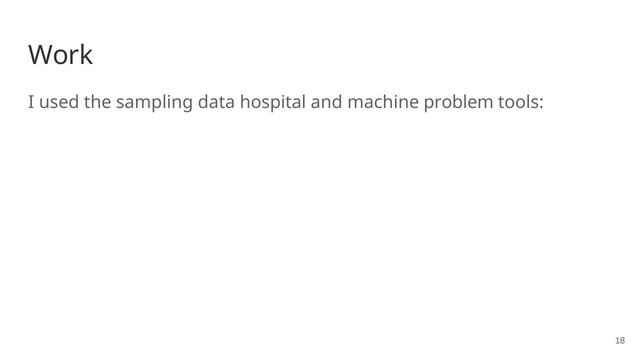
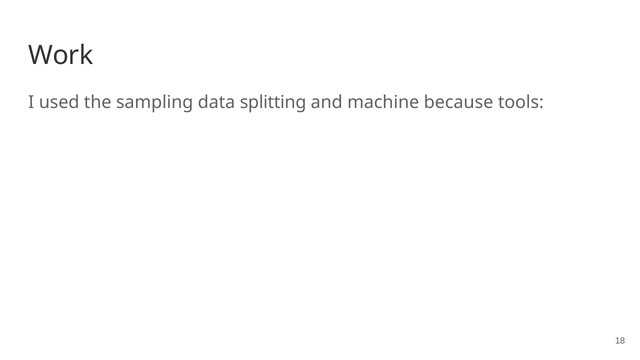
hospital: hospital -> splitting (273, 102)
problem: problem -> because (459, 102)
